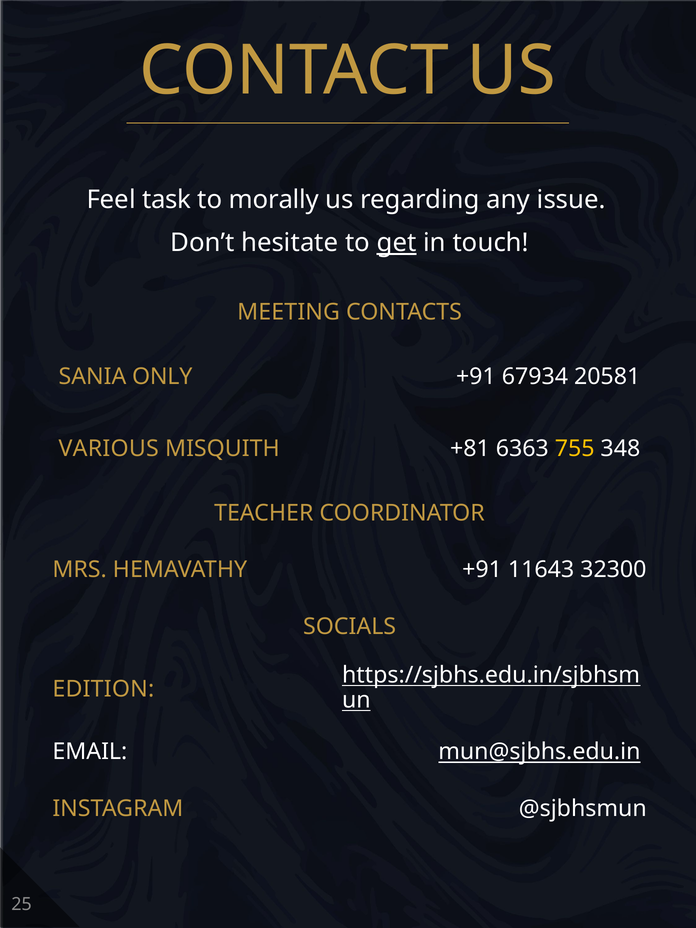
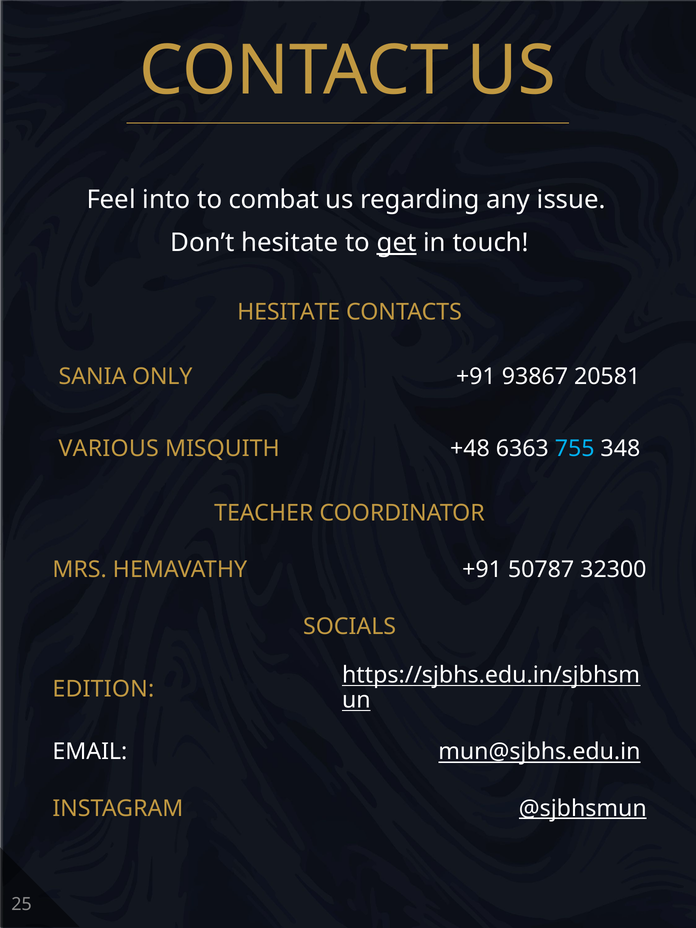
task: task -> into (166, 200)
morally: morally -> combat (274, 200)
MEETING: MEETING -> HESITATE (289, 312)
67934: 67934 -> 93867 (535, 377)
+81: +81 -> +48 (470, 449)
755 colour: yellow -> light blue (575, 449)
11643: 11643 -> 50787 (541, 570)
@sjbhsmun underline: none -> present (583, 808)
